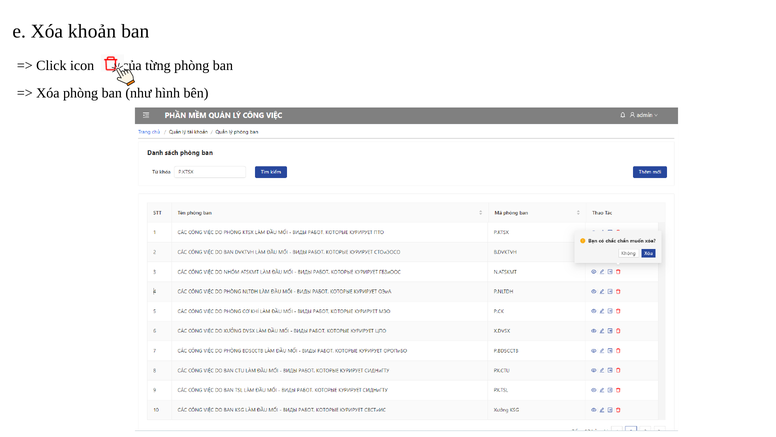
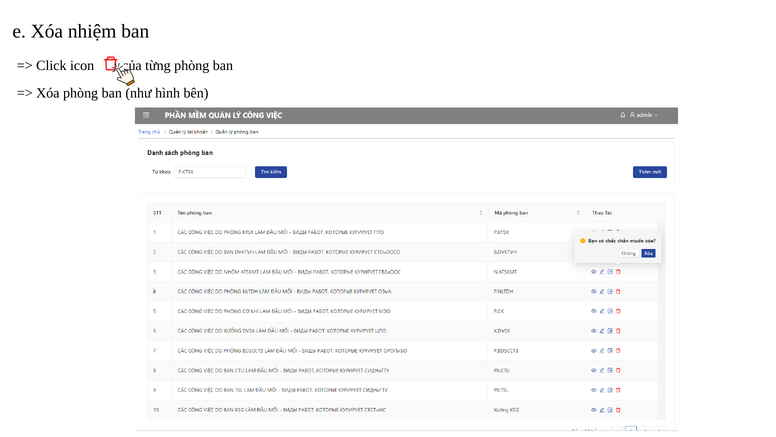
khoản: khoản -> nhiệm (92, 31)
